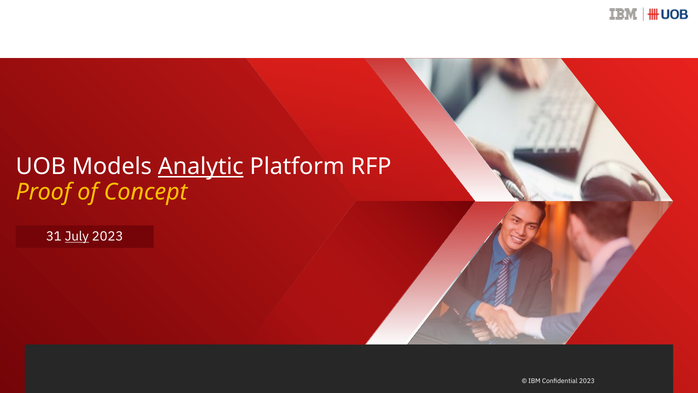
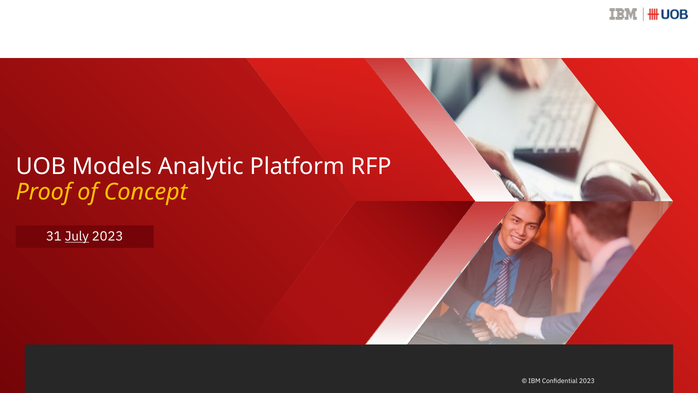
Analytic underline: present -> none (201, 167)
